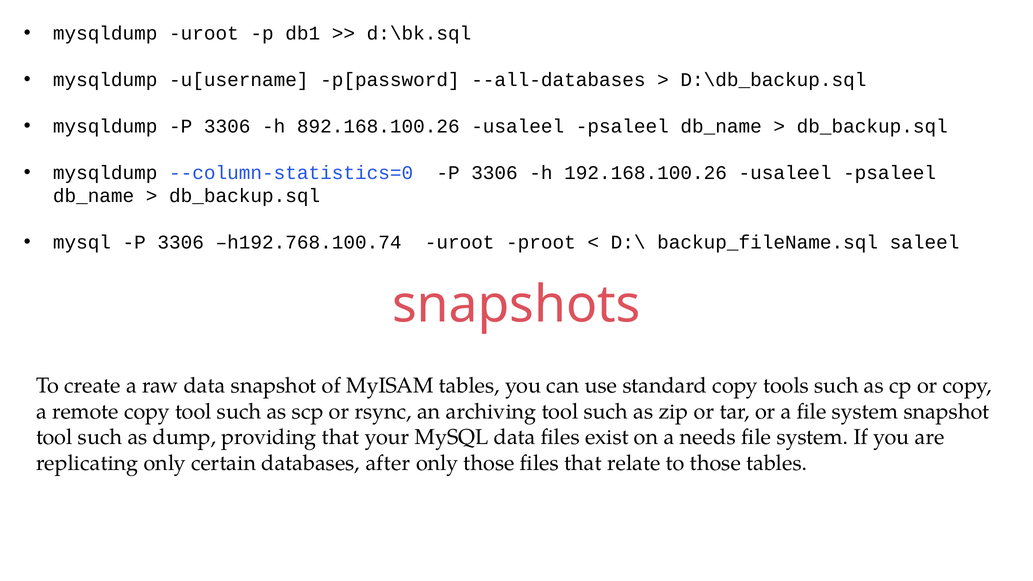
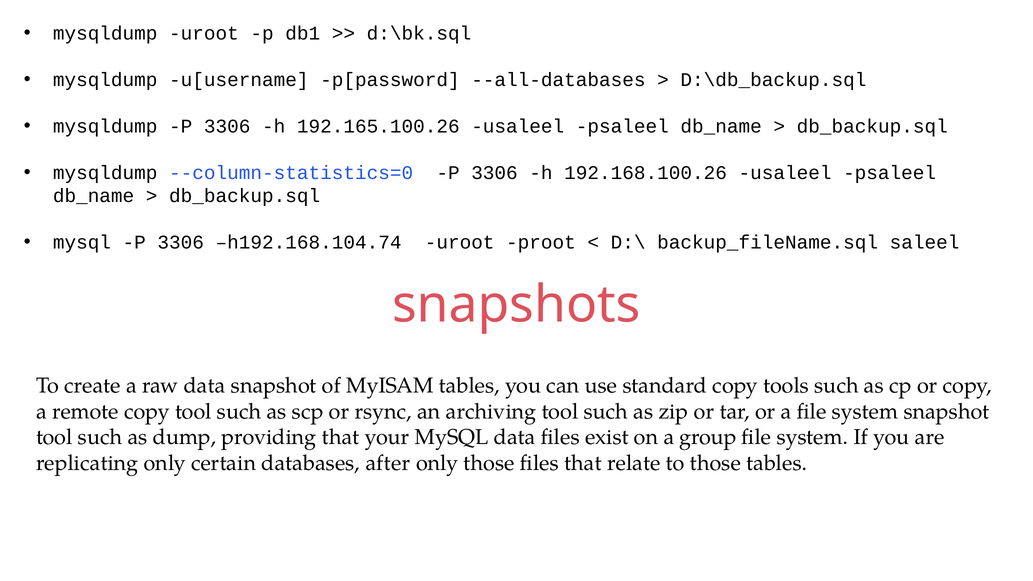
892.168.100.26: 892.168.100.26 -> 192.165.100.26 (378, 126)
h192.768.100.74: h192.768.100.74 -> h192.168.104.74 (309, 243)
needs: needs -> group (708, 437)
